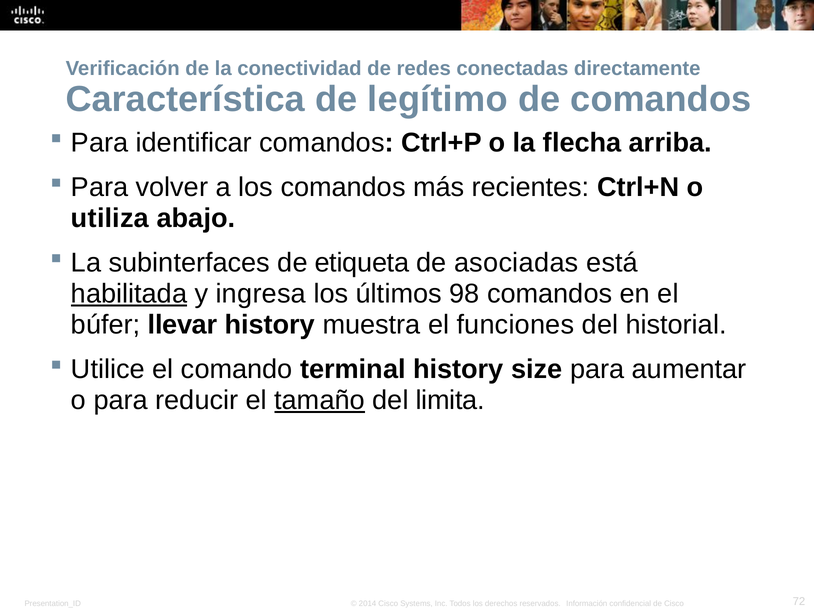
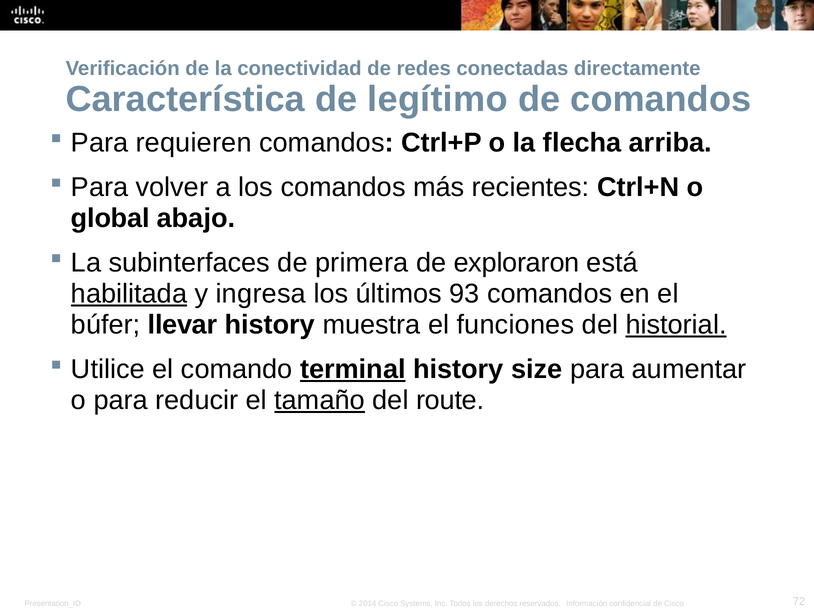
identificar: identificar -> requieren (194, 143)
utiliza: utiliza -> global (110, 218)
etiqueta: etiqueta -> primera (362, 263)
asociadas: asociadas -> exploraron (517, 263)
98: 98 -> 93 (464, 294)
historial underline: none -> present (676, 325)
terminal underline: none -> present (353, 369)
limita: limita -> route (450, 400)
